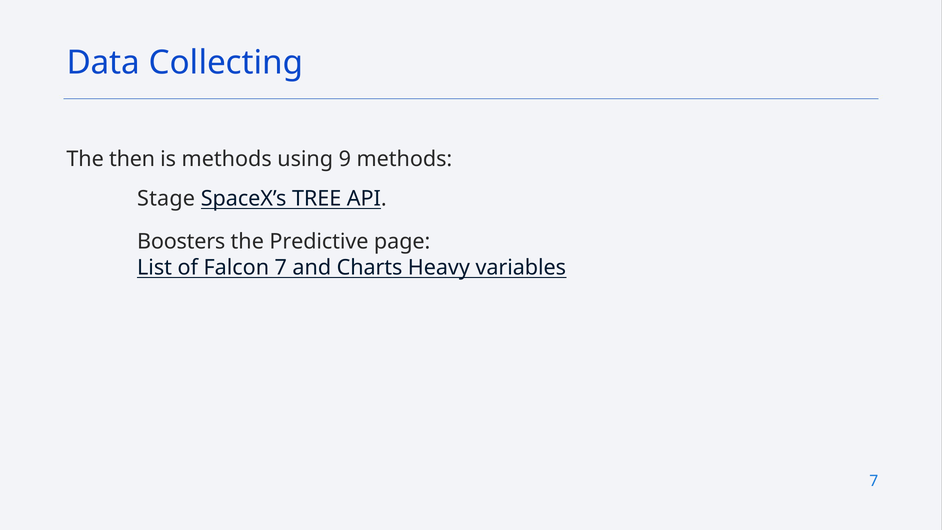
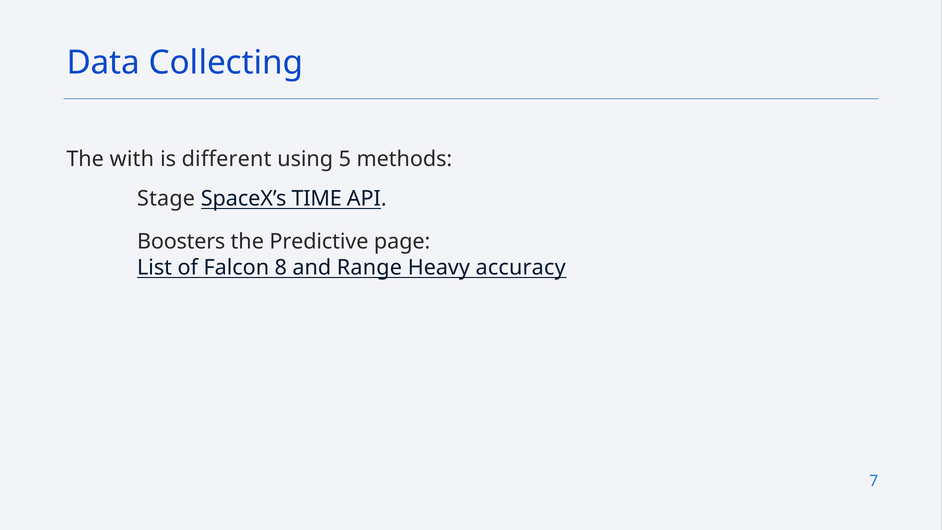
then: then -> with (132, 159)
is methods: methods -> different (227, 159)
9: 9 -> 5 (345, 159)
TREE: TREE -> TIME (317, 199)
Falcon 7: 7 -> 8 (281, 268)
Charts: Charts -> Range (369, 268)
variables: variables -> accuracy (521, 268)
